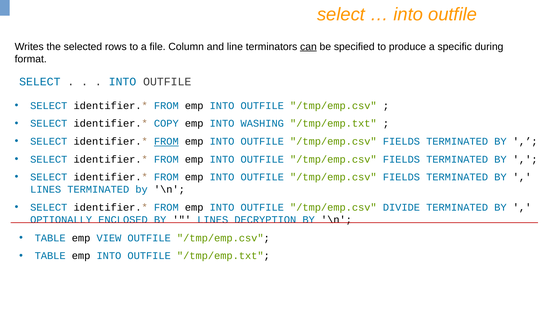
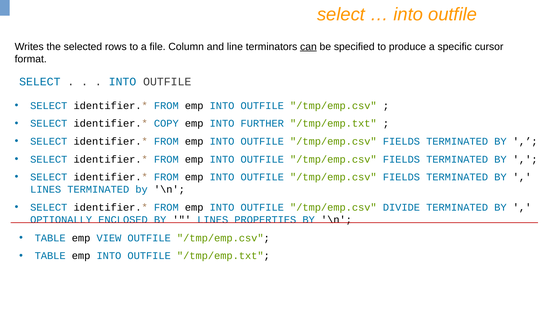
during: during -> cursor (489, 47)
WASHING: WASHING -> FURTHER (262, 124)
FROM underline: present -> none (166, 142)
DECRYPTION: DECRYPTION -> PROPERTIES (265, 220)
